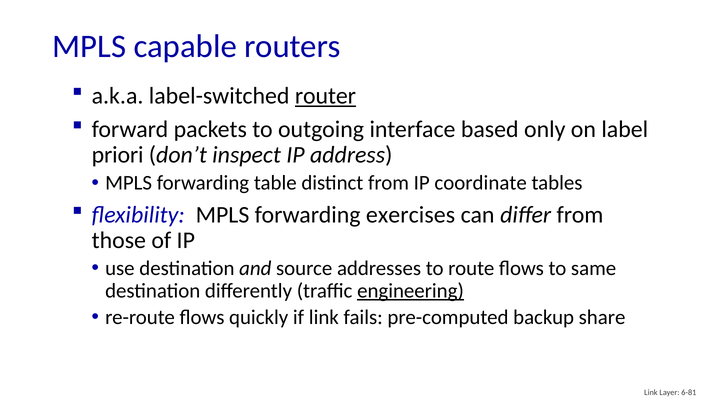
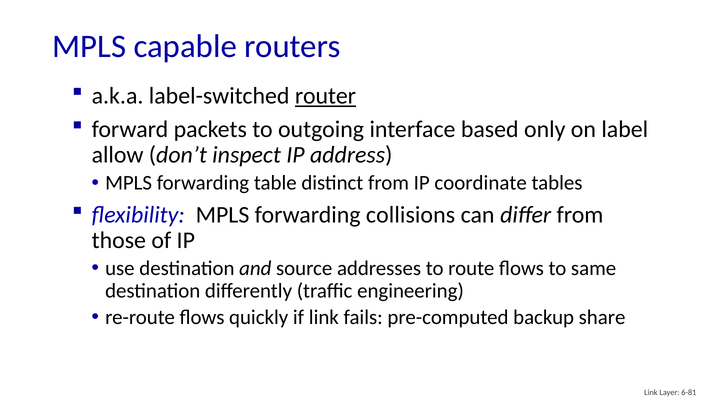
priori: priori -> allow (118, 155)
exercises: exercises -> collisions (411, 215)
engineering underline: present -> none (410, 291)
